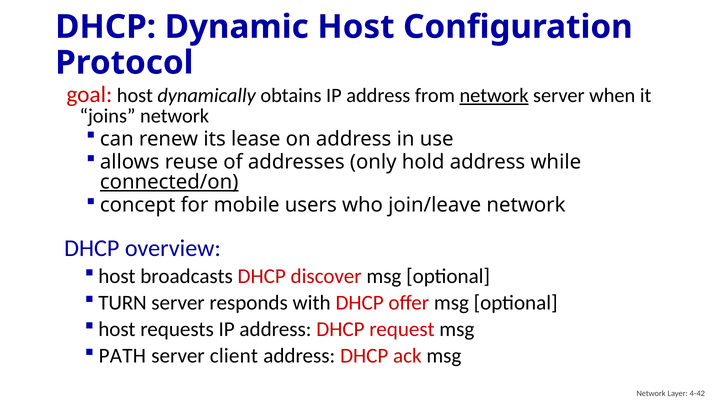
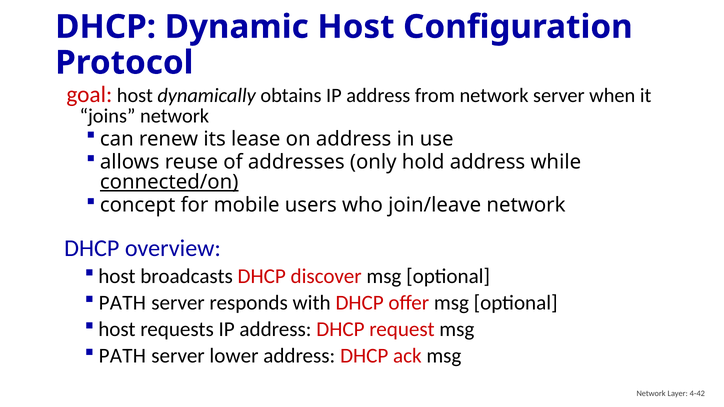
network underline: present -> none (494, 96)
TURN: TURN -> PATH (122, 303)
client: client -> lower (234, 356)
